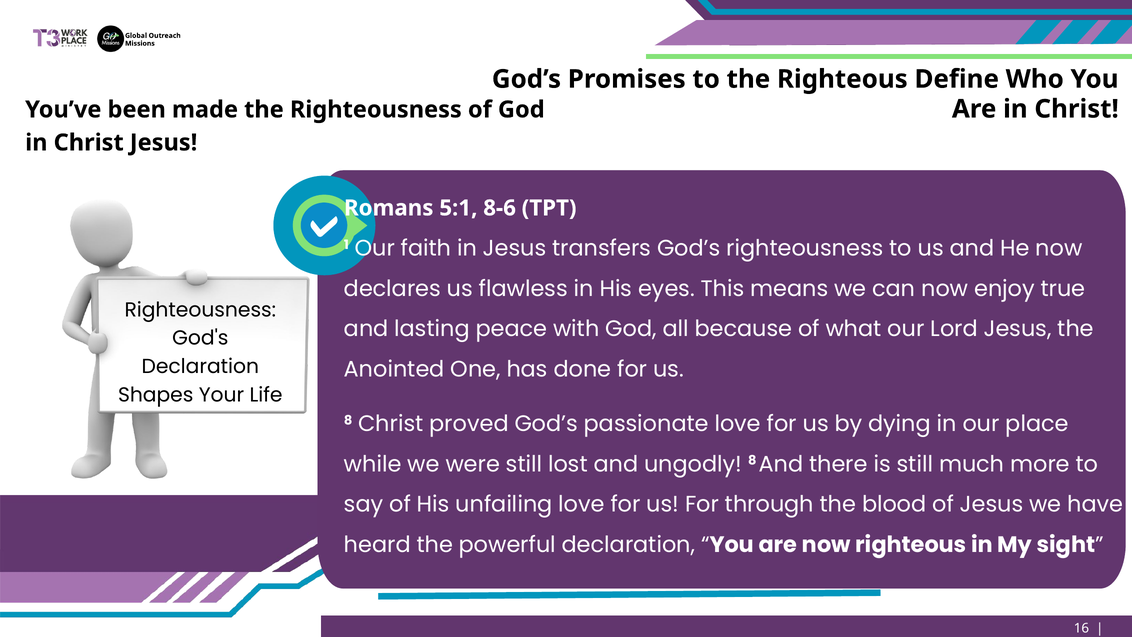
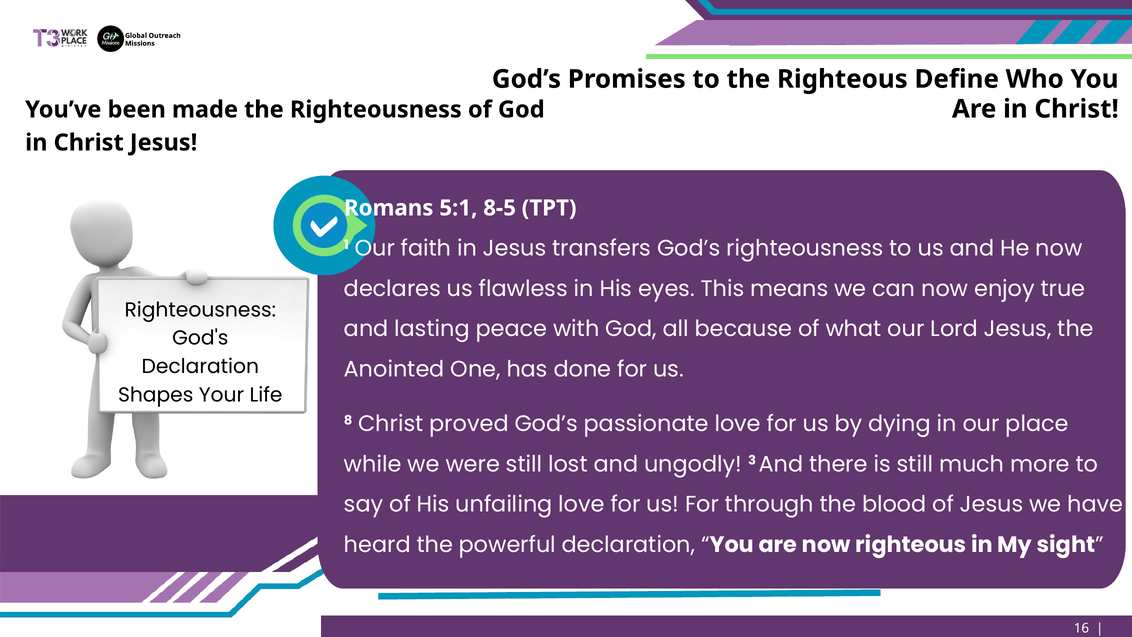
8-6: 8-6 -> 8-5 (500, 208)
ungodly 8: 8 -> 3 (752, 460)
